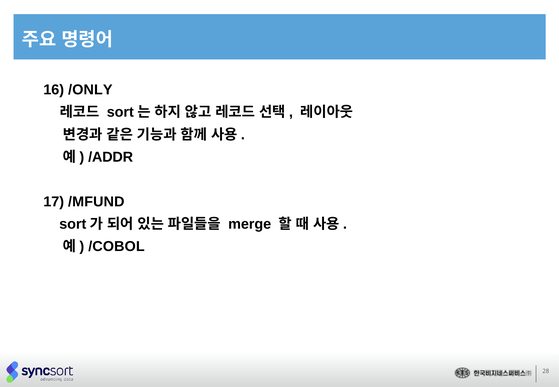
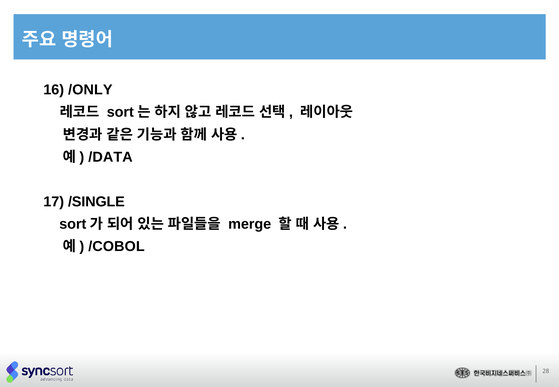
/ADDR: /ADDR -> /DATA (111, 157)
/MFUND: /MFUND -> /SINGLE (96, 202)
